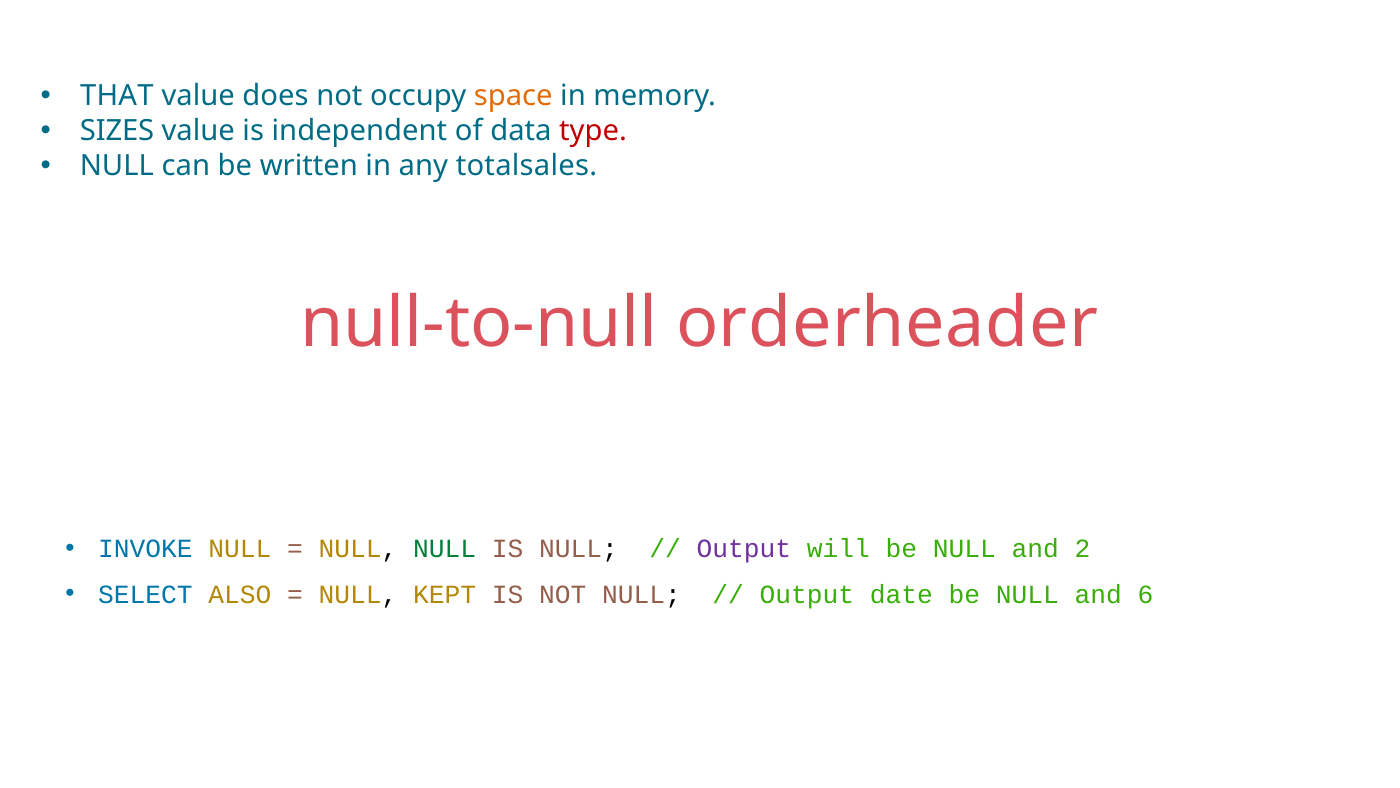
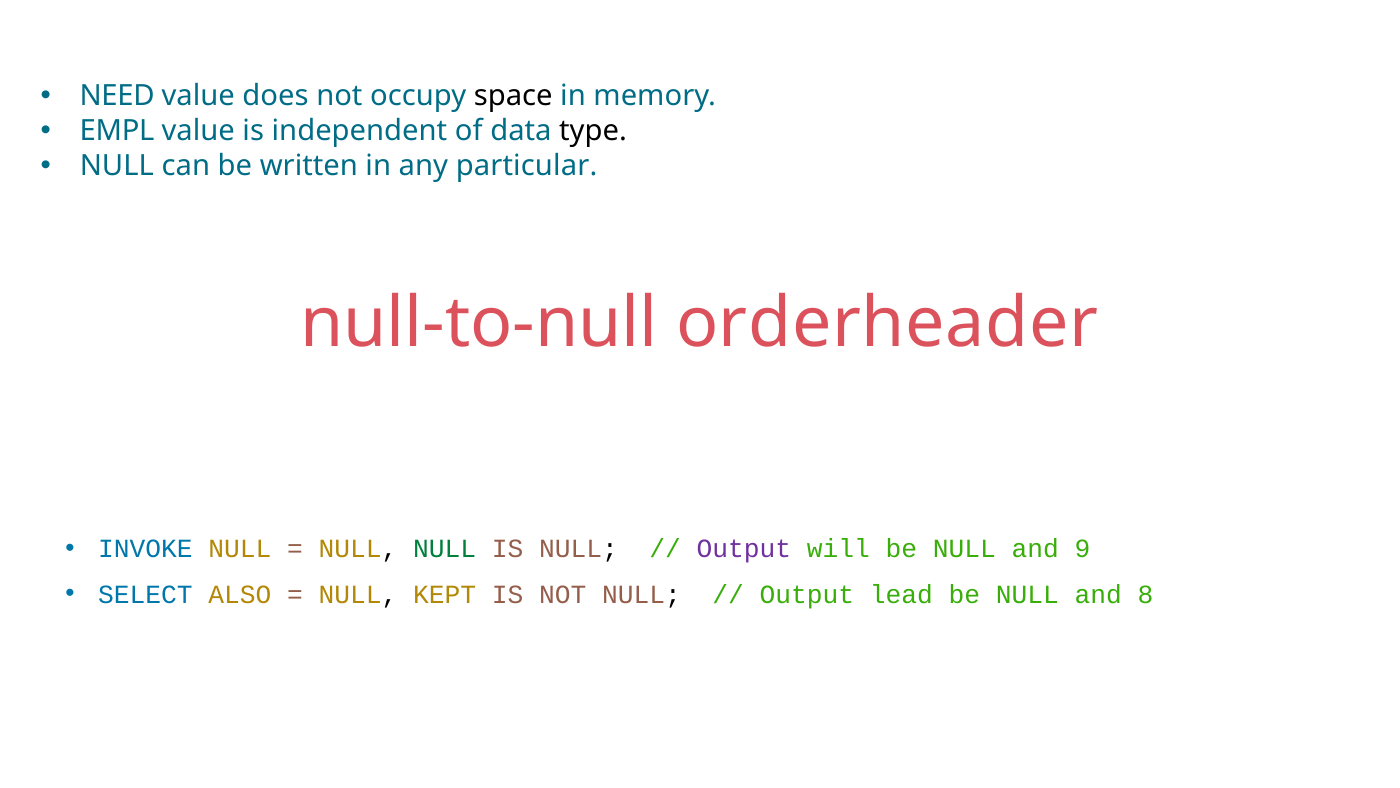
THAT: THAT -> NEED (117, 96)
space colour: orange -> black (513, 96)
SIZES: SIZES -> EMPL (117, 131)
type colour: red -> black (593, 131)
totalsales: totalsales -> particular (527, 166)
2: 2 -> 9 (1083, 549)
date: date -> lead (901, 594)
6: 6 -> 8 (1146, 594)
